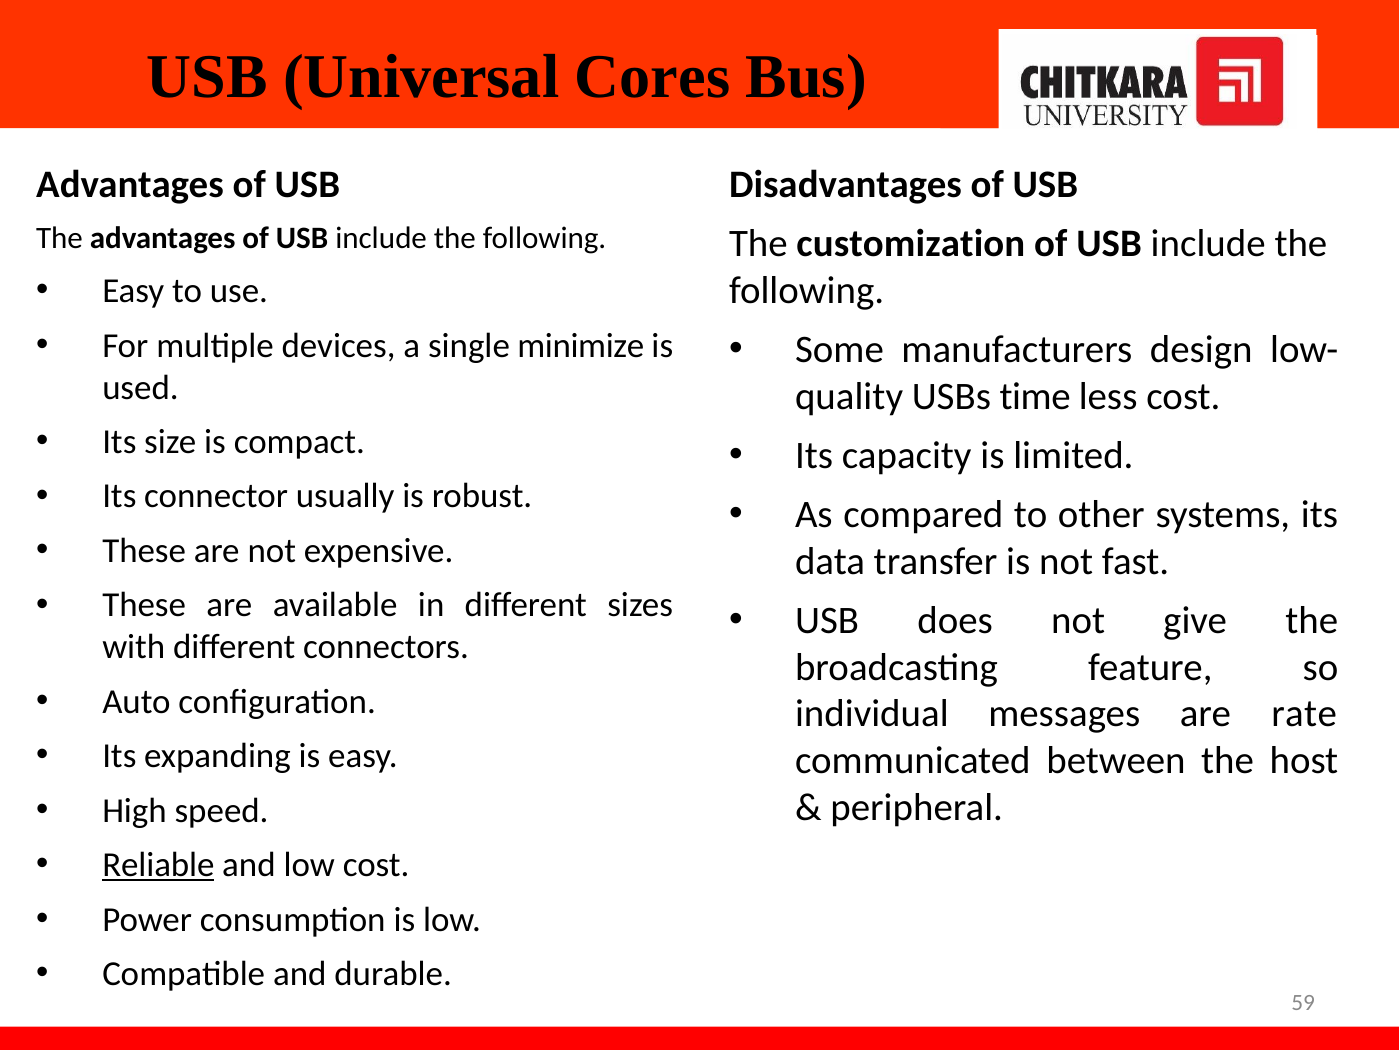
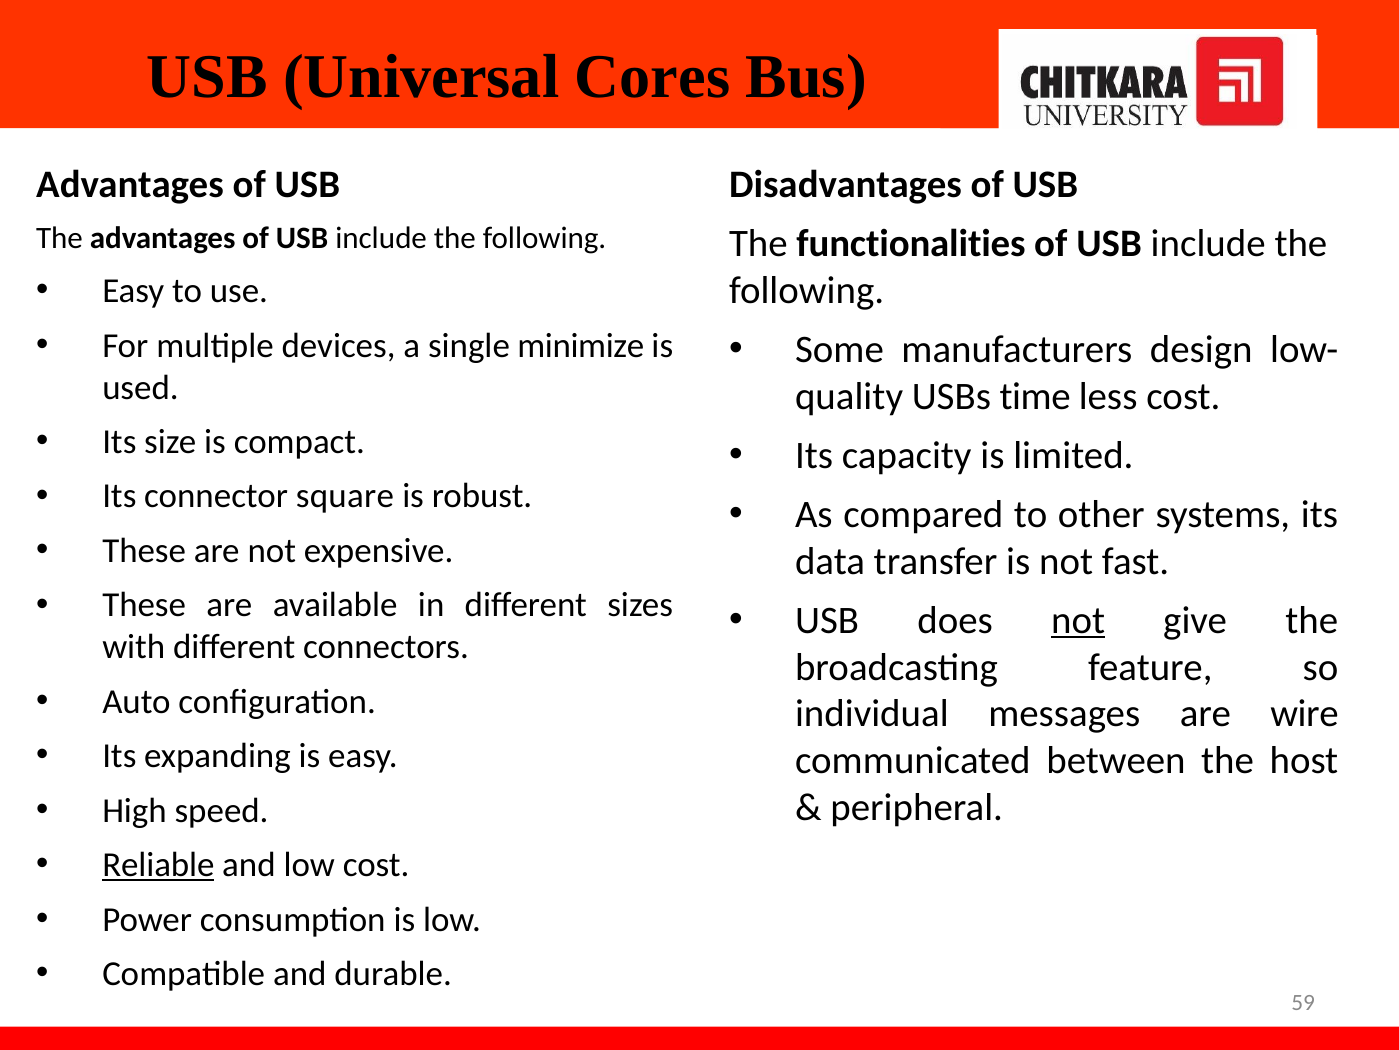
customization: customization -> functionalities (911, 244)
usually: usually -> square (345, 496)
not underline: none -> present (1078, 620)
rate: rate -> wire (1305, 713)
